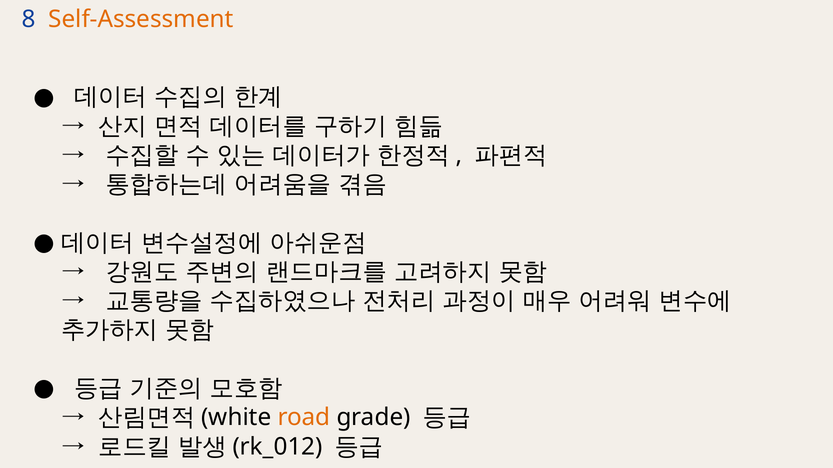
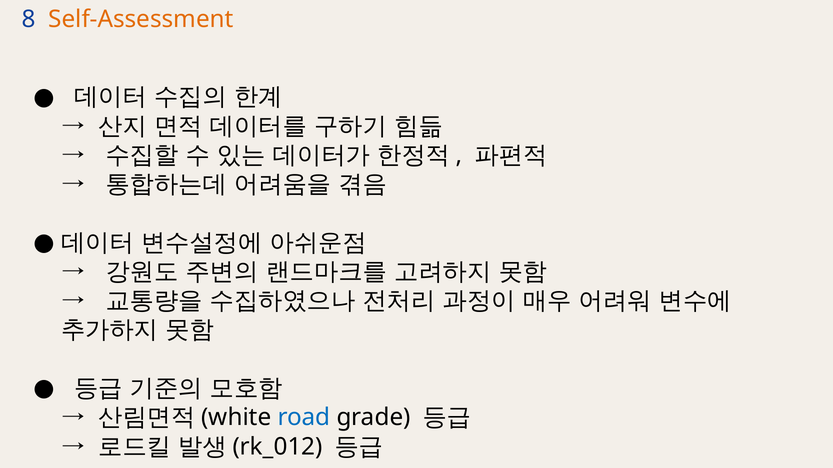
road colour: orange -> blue (304, 418)
